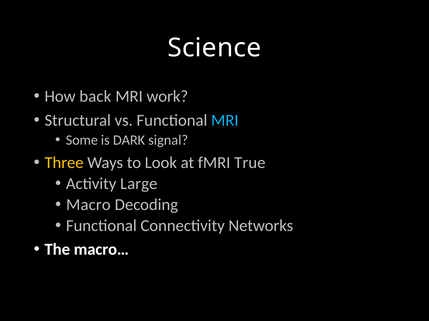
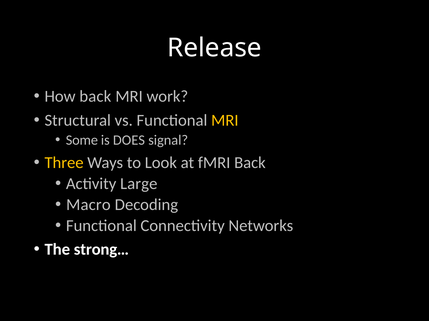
Science: Science -> Release (214, 48)
MRI colour: light blue -> yellow (225, 121)
DARK: DARK -> DOES (129, 140)
fMRI True: True -> Back (250, 163)
macro…: macro… -> strong… (101, 250)
